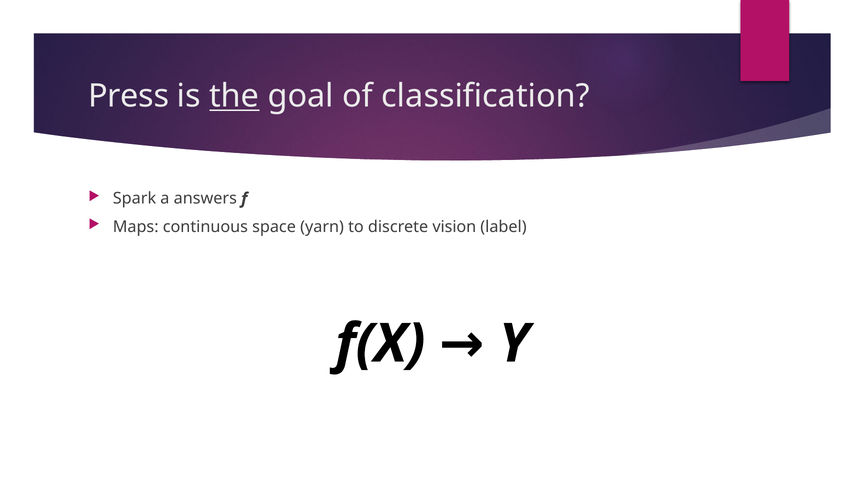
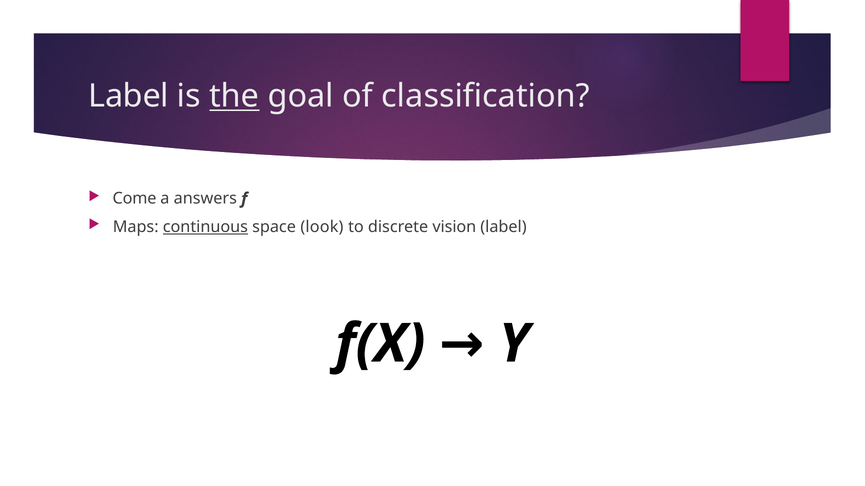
Press: Press -> Label (129, 96)
Spark: Spark -> Come (135, 199)
continuous underline: none -> present (205, 227)
yarn: yarn -> look (322, 227)
